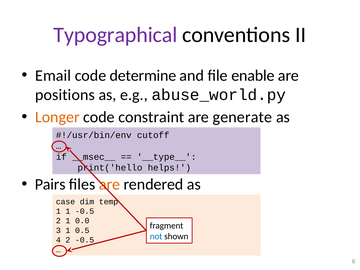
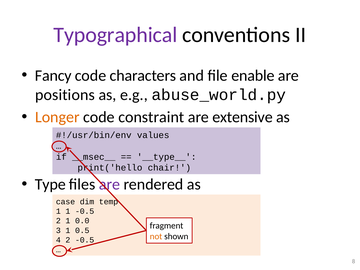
Email: Email -> Fancy (53, 76)
determine: determine -> characters (143, 76)
generate: generate -> extensive (243, 117)
cutoff: cutoff -> values (153, 135)
helps: helps -> chair (169, 168)
Pairs: Pairs -> Type (50, 184)
are colour: orange -> purple (109, 184)
not colour: blue -> orange (156, 237)
